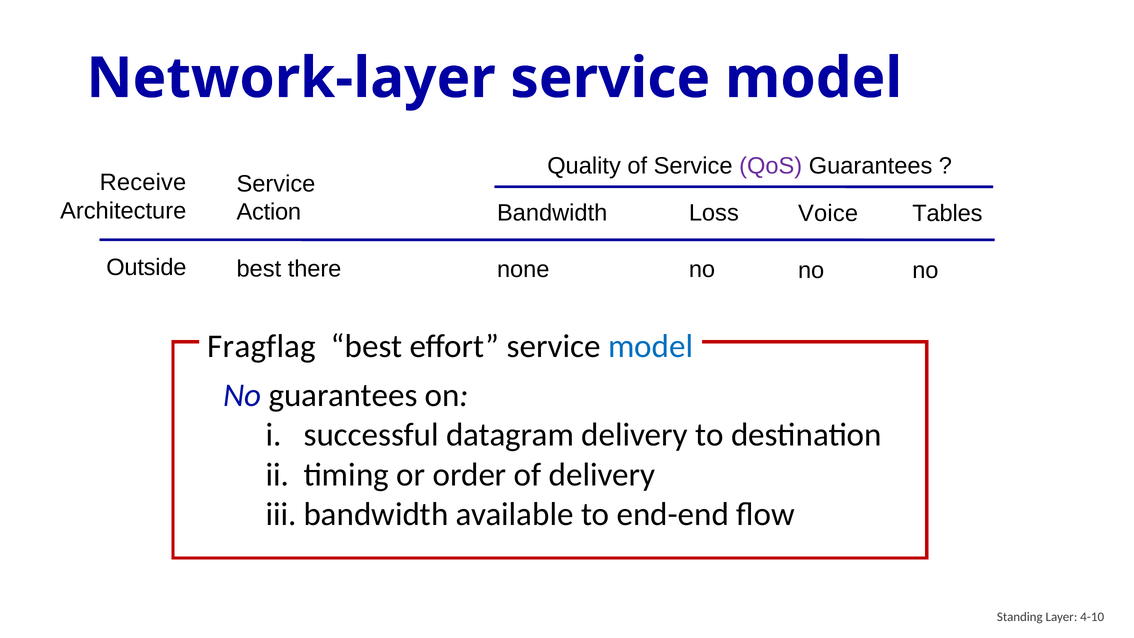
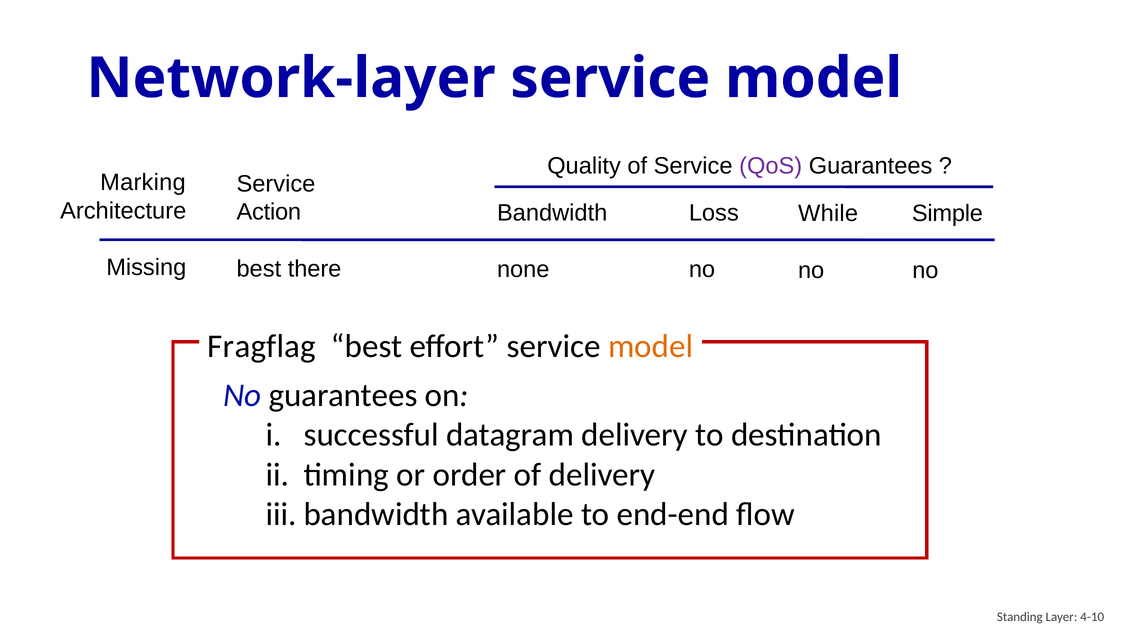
Receive: Receive -> Marking (143, 182)
Voice: Voice -> While (828, 214)
Tables: Tables -> Simple (947, 214)
Outside: Outside -> Missing (146, 267)
model colour: blue -> orange (651, 346)
